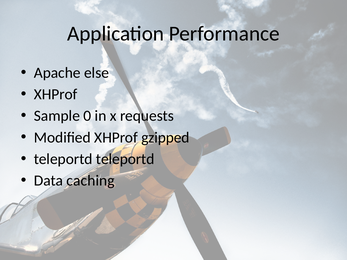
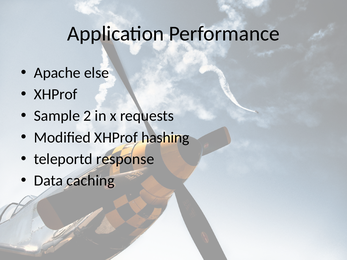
0: 0 -> 2 (87, 116)
gzipped: gzipped -> hashing (165, 138)
teleportd teleportd: teleportd -> response (125, 159)
